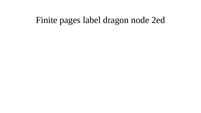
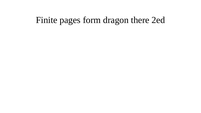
label: label -> form (92, 20)
node: node -> there (140, 20)
